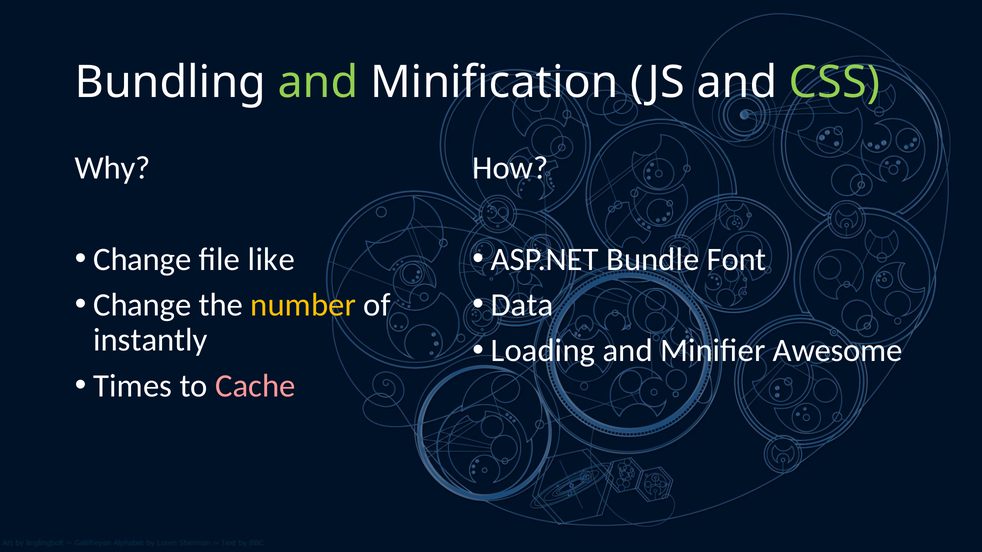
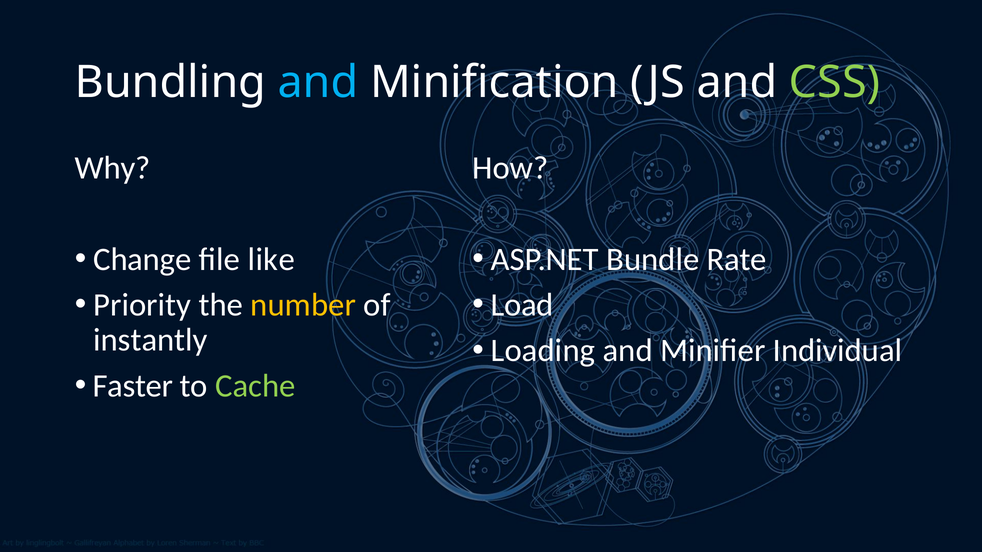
and colour: light green -> light blue (318, 82)
Font: Font -> Rate (737, 259)
Change: Change -> Priority (142, 305)
Data: Data -> Load (522, 305)
Awesome: Awesome -> Individual (838, 351)
Times: Times -> Faster (133, 386)
Cache colour: pink -> light green (255, 386)
